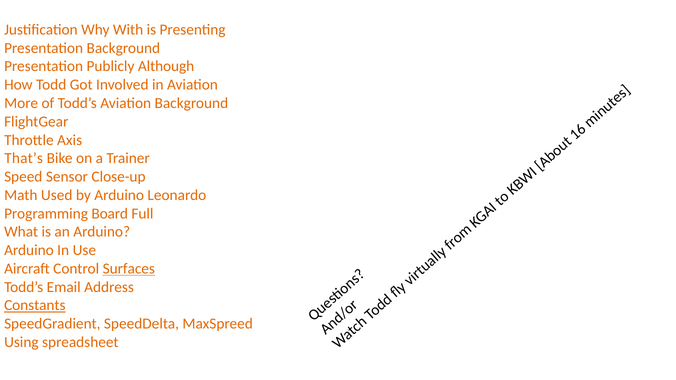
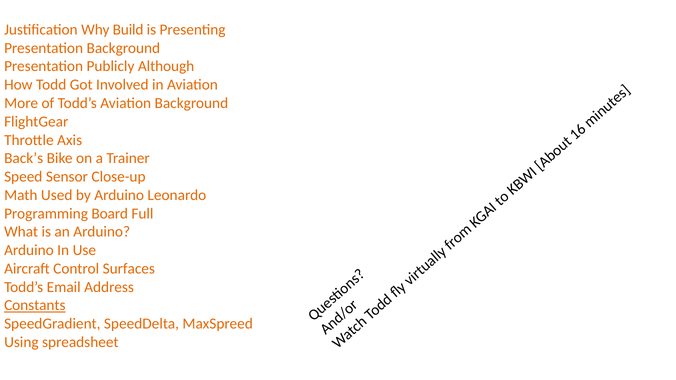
With: With -> Build (128, 30)
That’s: That’s -> Back’s (24, 158)
Surfaces underline: present -> none (129, 269)
